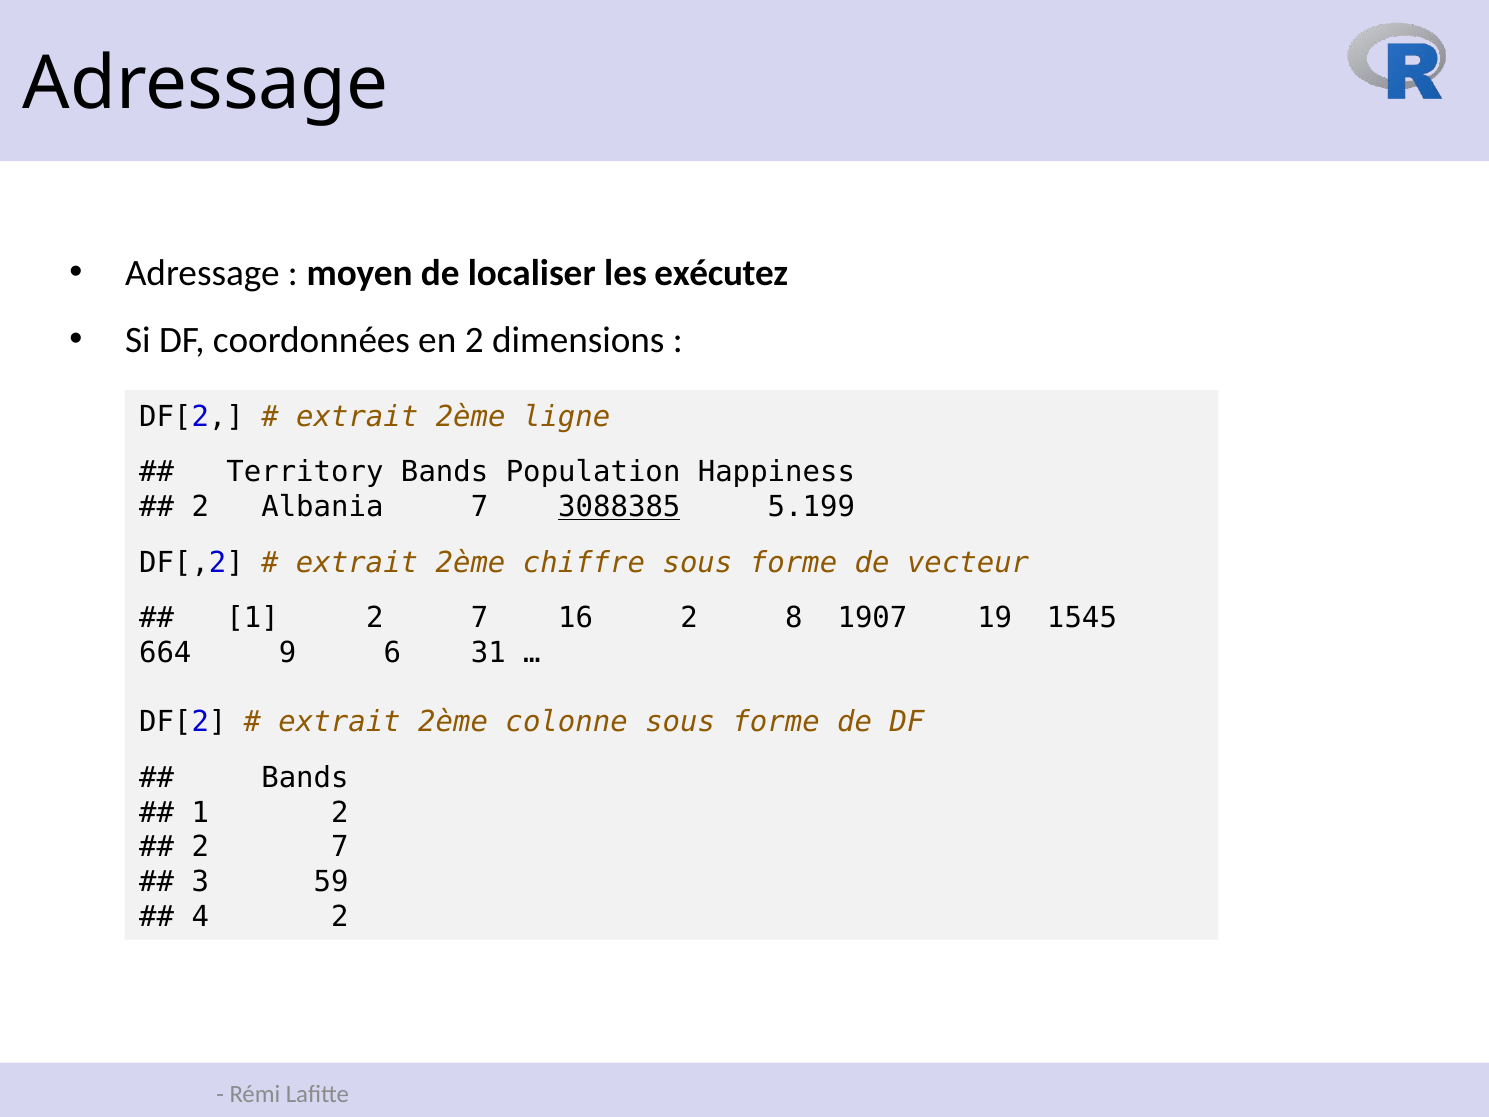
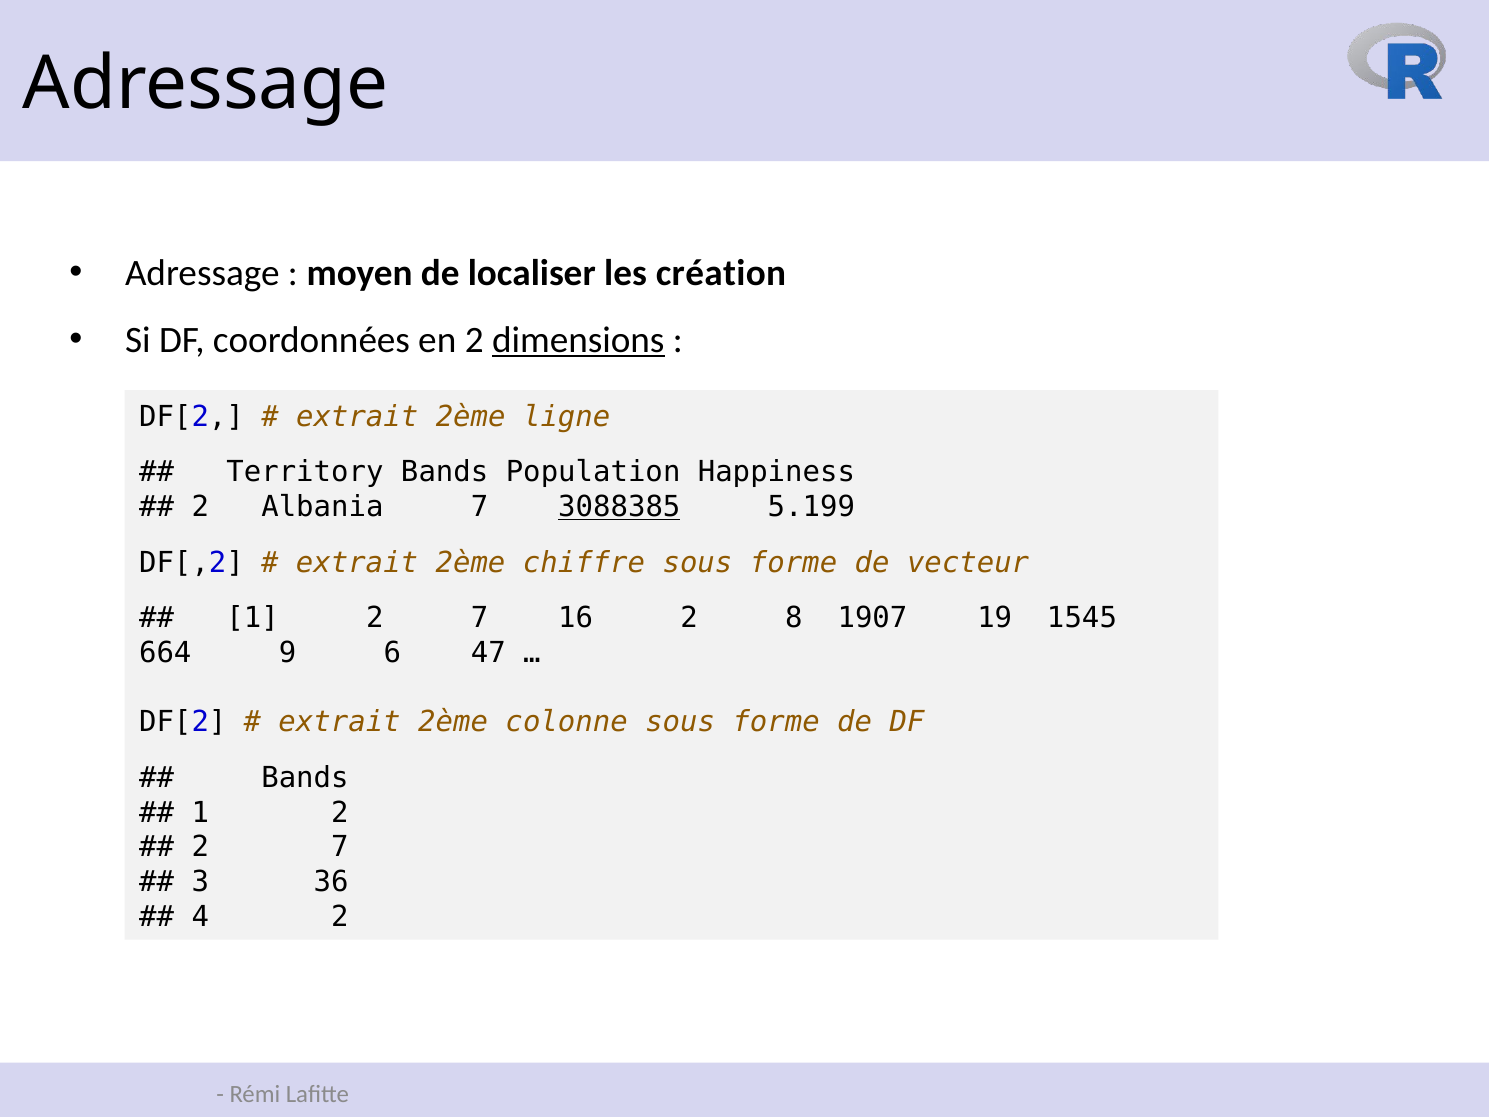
exécutez: exécutez -> création (721, 273)
dimensions underline: none -> present (578, 340)
31: 31 -> 47 (488, 653)
59: 59 -> 36 (331, 882)
